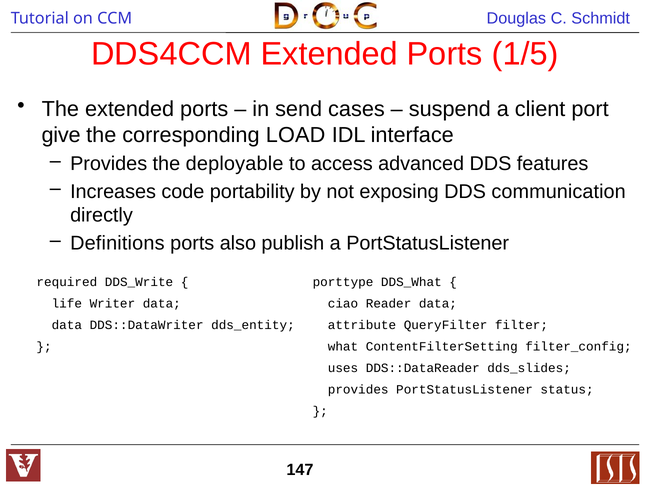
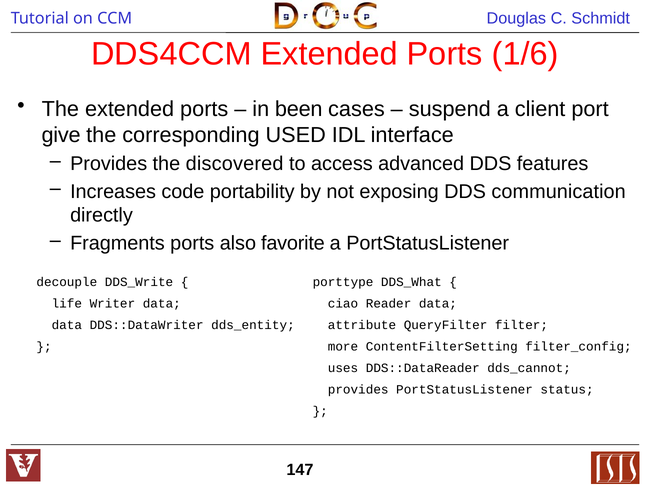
1/5: 1/5 -> 1/6 (525, 54)
send: send -> been (299, 109)
LOAD: LOAD -> USED (296, 135)
deployable: deployable -> discovered (235, 164)
Definitions: Definitions -> Fragments (117, 243)
publish: publish -> favorite (293, 243)
required: required -> decouple (67, 282)
what: what -> more (343, 346)
dds_slides: dds_slides -> dds_cannot (529, 368)
